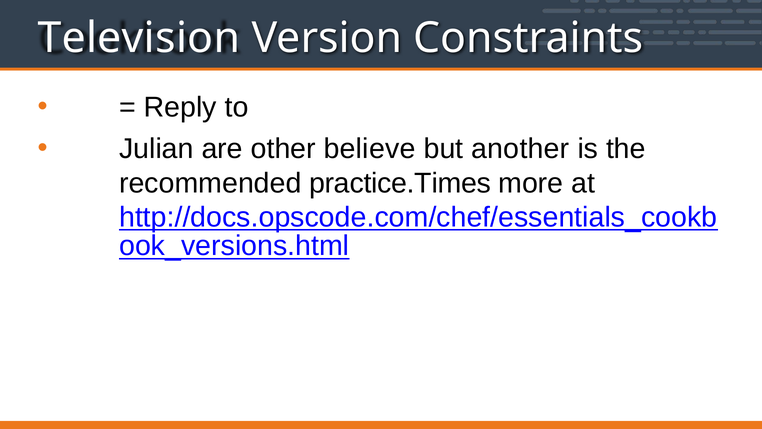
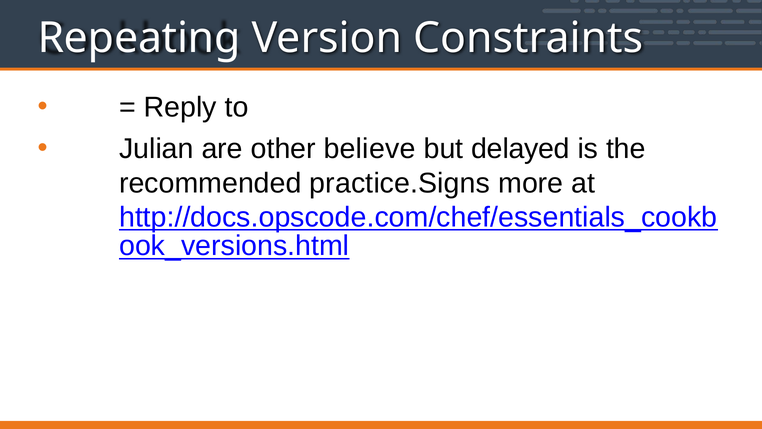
Television: Television -> Repeating (139, 38)
another: another -> delayed (521, 149)
practice.Times: practice.Times -> practice.Signs (400, 183)
